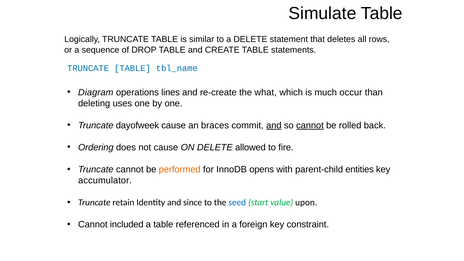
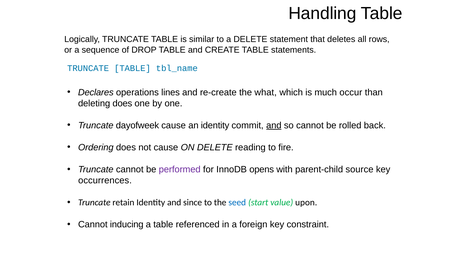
Simulate: Simulate -> Handling (323, 13)
Diagram: Diagram -> Declares (96, 92)
deleting uses: uses -> does (122, 103)
an braces: braces -> identity (215, 125)
cannot underline: present -> none (310, 125)
allowed: allowed -> reading (250, 147)
performed colour: orange -> purple (180, 170)
entities: entities -> source (360, 170)
accumulator: accumulator -> occurrences (105, 181)
included: included -> inducing (127, 225)
